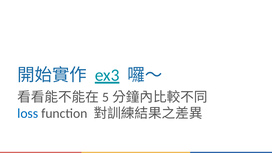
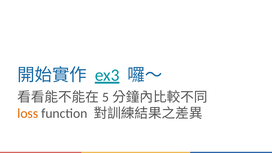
loss colour: blue -> orange (28, 113)
